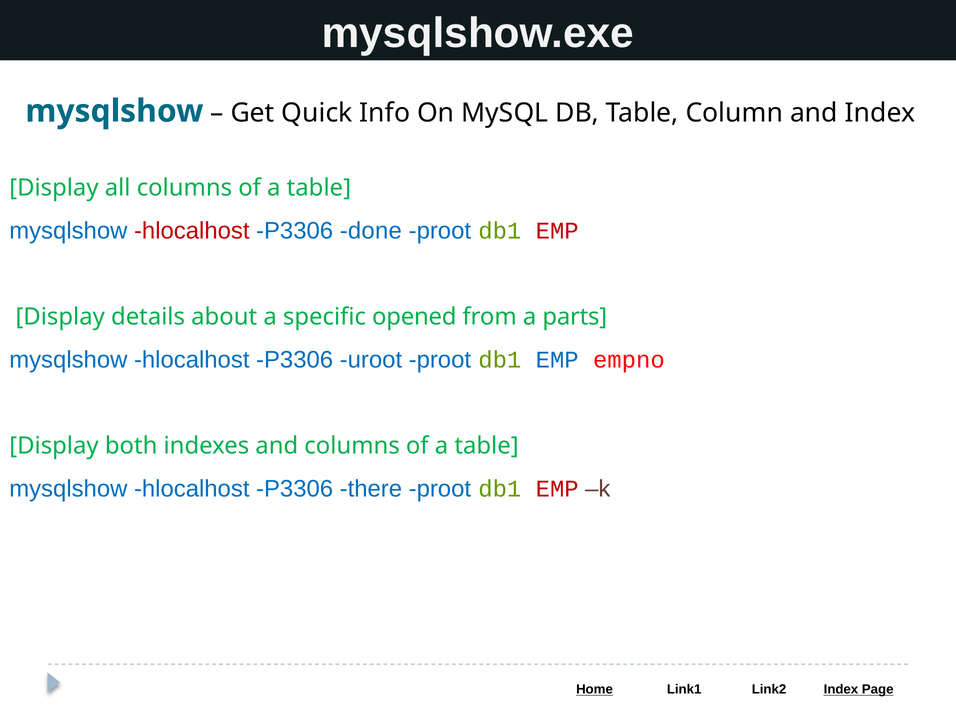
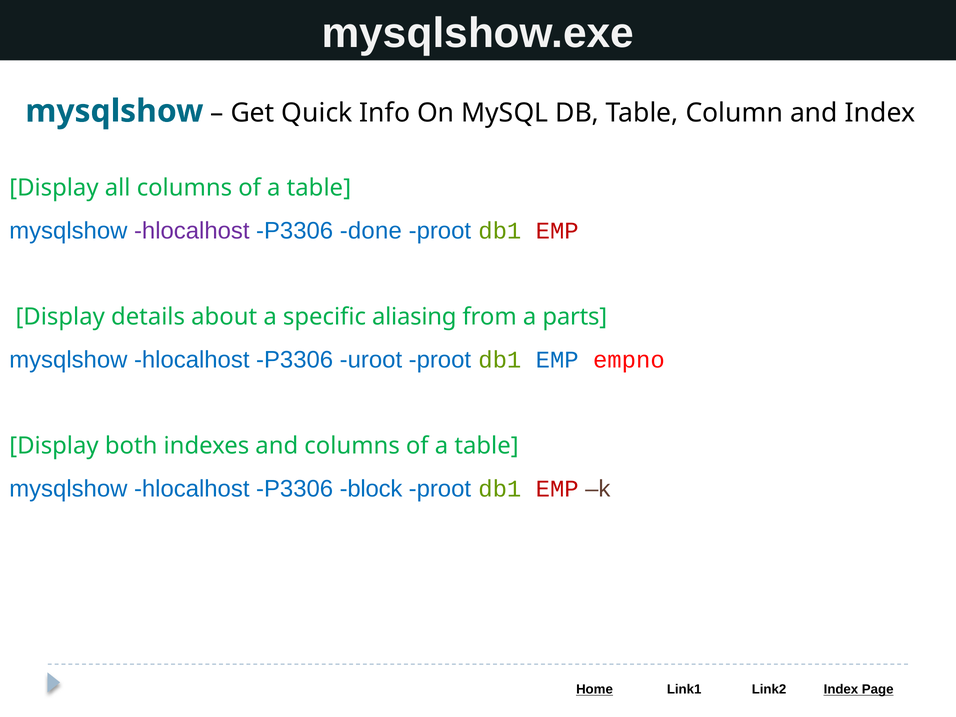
hlocalhost colour: red -> purple (192, 231)
opened: opened -> aliasing (414, 317)
there: there -> block (371, 489)
